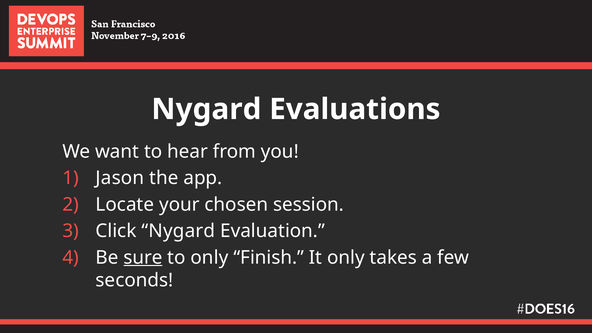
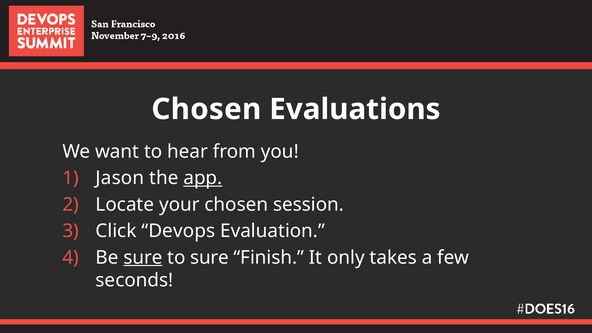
Nygard: Nygard -> Chosen (206, 109)
app underline: none -> present (203, 178)
Click Nygard: Nygard -> Devops (178, 231)
to only: only -> sure (210, 257)
